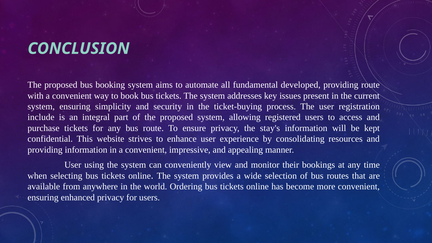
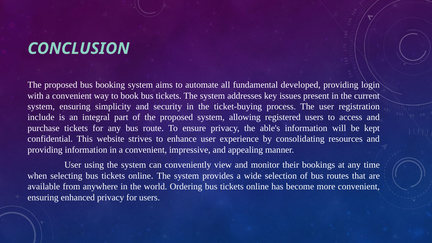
providing route: route -> login (370, 85)
stay's: stay's -> able's (270, 128)
